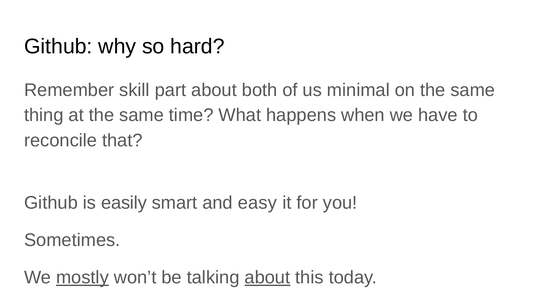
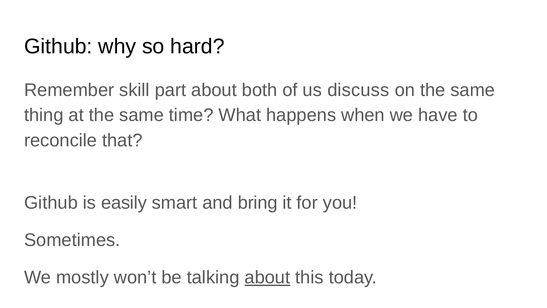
minimal: minimal -> discuss (358, 90)
easy: easy -> bring (258, 203)
mostly underline: present -> none (82, 277)
